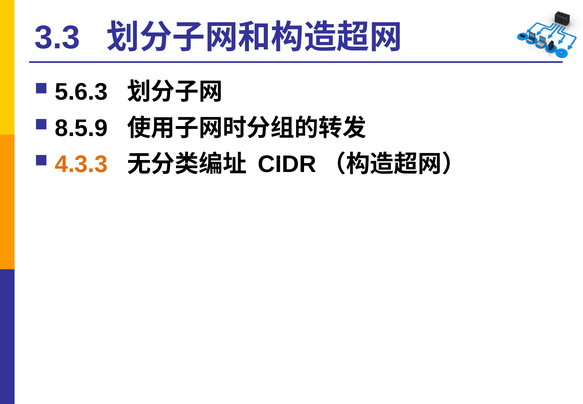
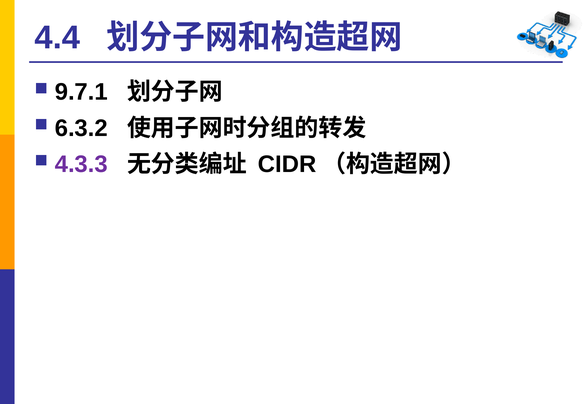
3.3: 3.3 -> 4.4 (57, 38)
5.6.3: 5.6.3 -> 9.7.1 (81, 92)
8.5.9: 8.5.9 -> 6.3.2 (81, 128)
4.3.3 colour: orange -> purple (81, 164)
